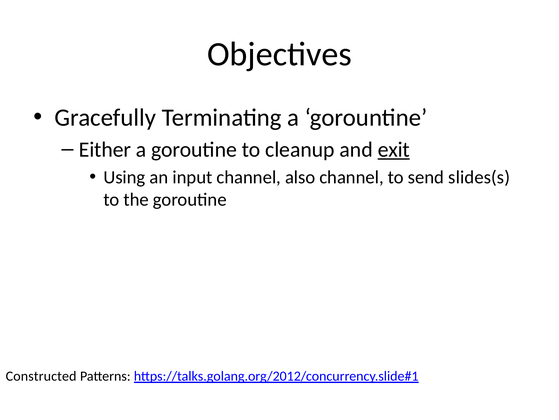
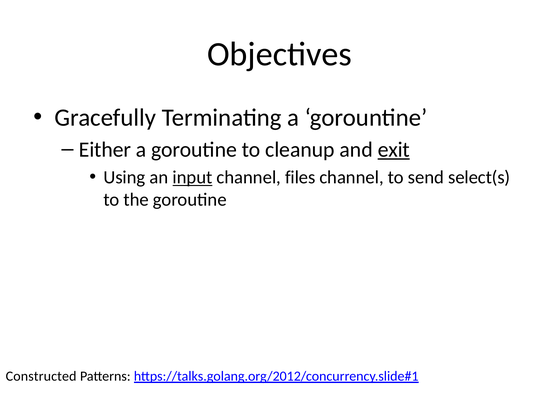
input underline: none -> present (192, 177)
also: also -> files (300, 177)
slides(s: slides(s -> select(s (479, 177)
